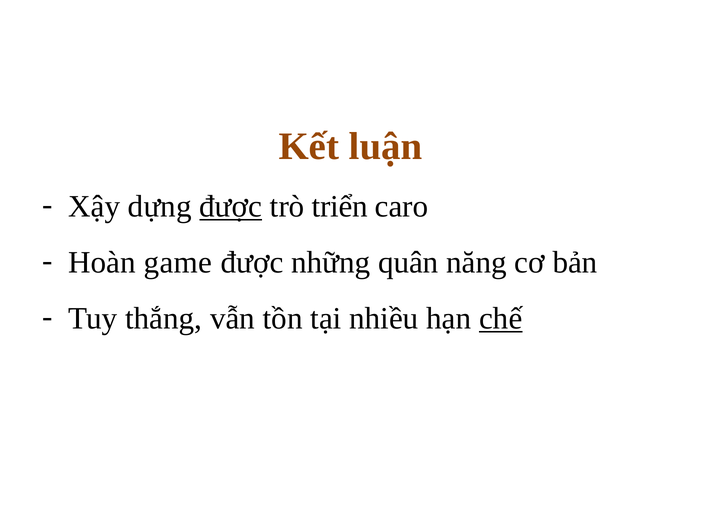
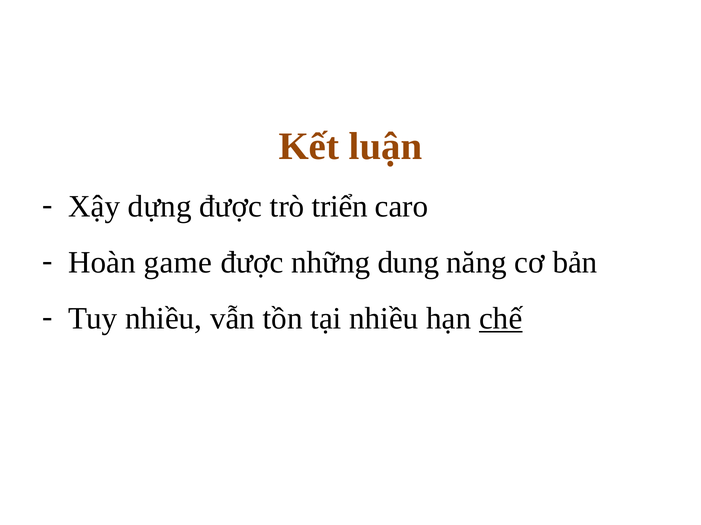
được underline: present -> none (231, 207)
quân: quân -> dung (408, 263)
Tuy thắng: thắng -> nhiều (164, 319)
